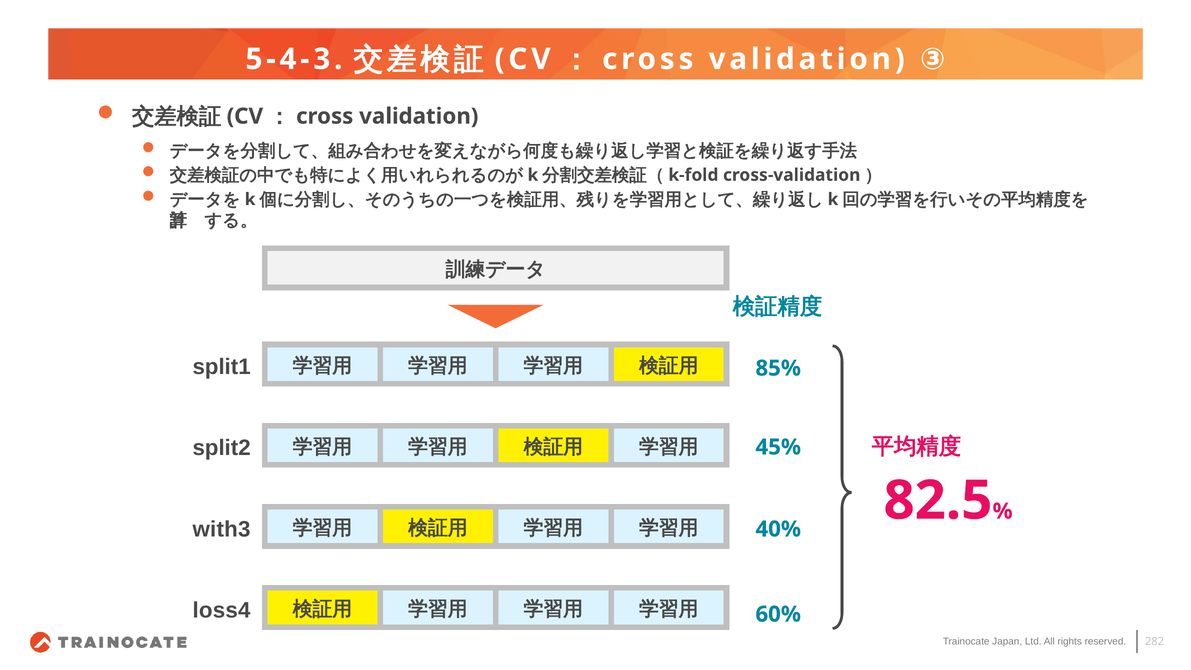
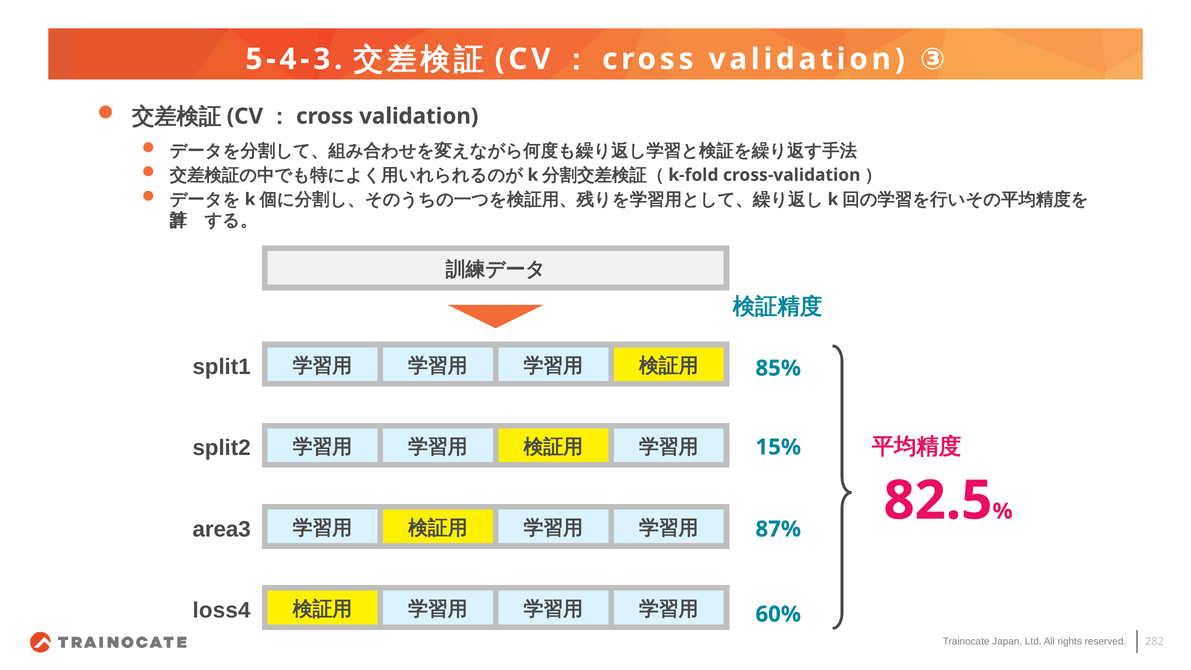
45%: 45% -> 15% (778, 447)
with3: with3 -> area3 (222, 529)
40%: 40% -> 87% (778, 529)
